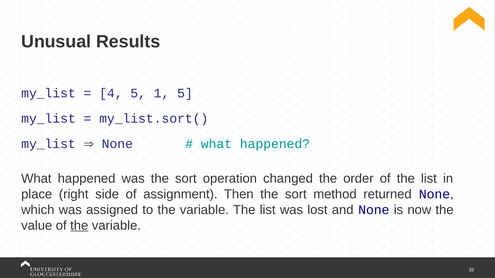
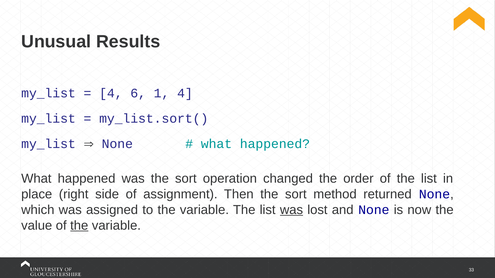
4 5: 5 -> 6 (138, 93)
1 5: 5 -> 4 (185, 93)
was underline: none -> present (291, 210)
